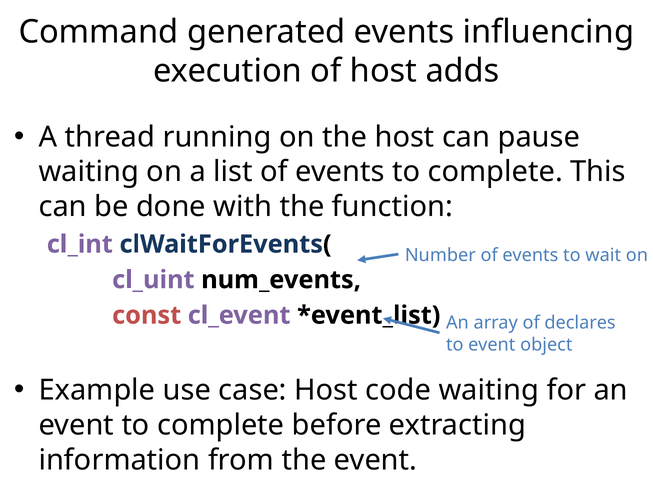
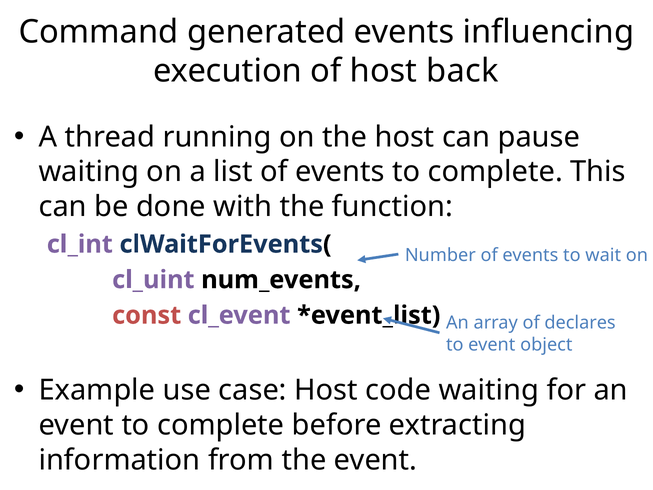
adds: adds -> back (462, 71)
